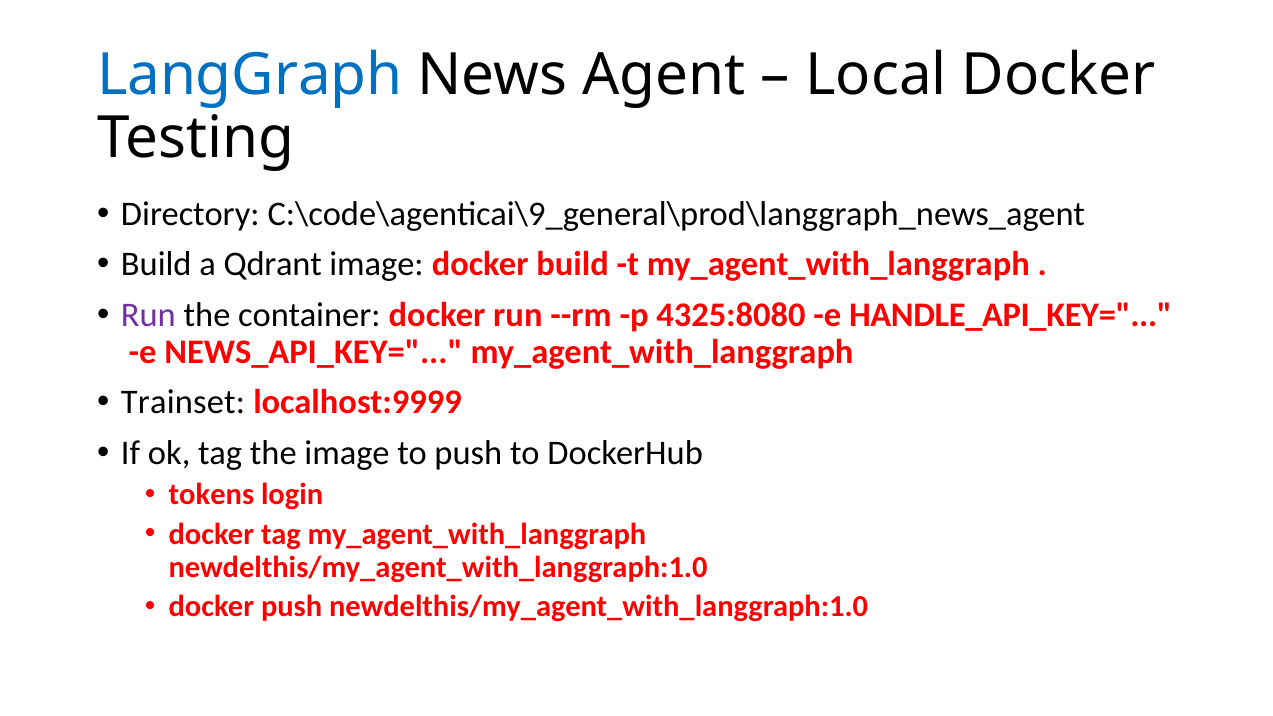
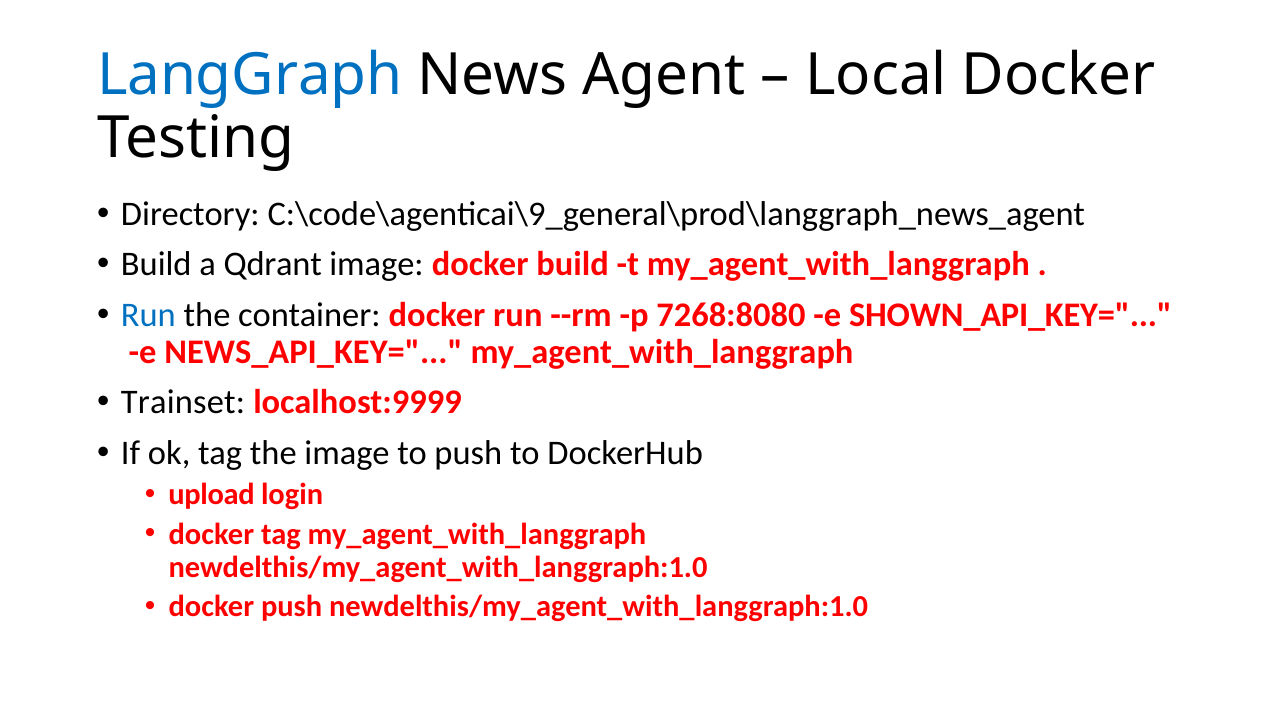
Run colour: purple -> blue (148, 315)
4325:8080: 4325:8080 -> 7268:8080 (731, 315)
HANDLE_API_KEY=: HANDLE_API_KEY= -> SHOWN_API_KEY= (1010, 315)
tokens: tokens -> upload (212, 495)
